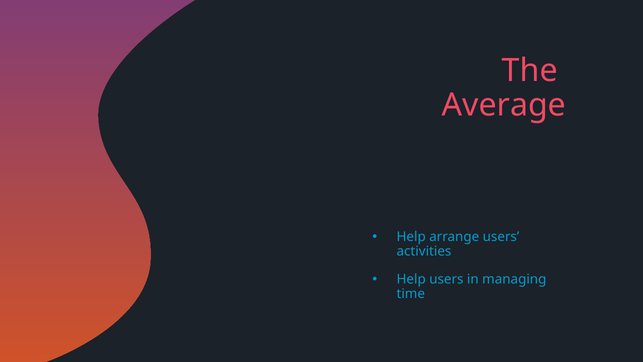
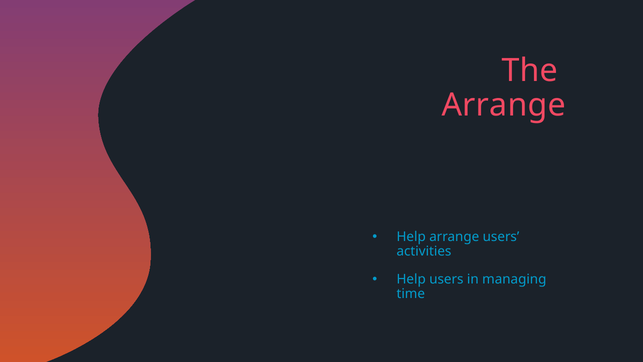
Average: Average -> Arrange (504, 105)
